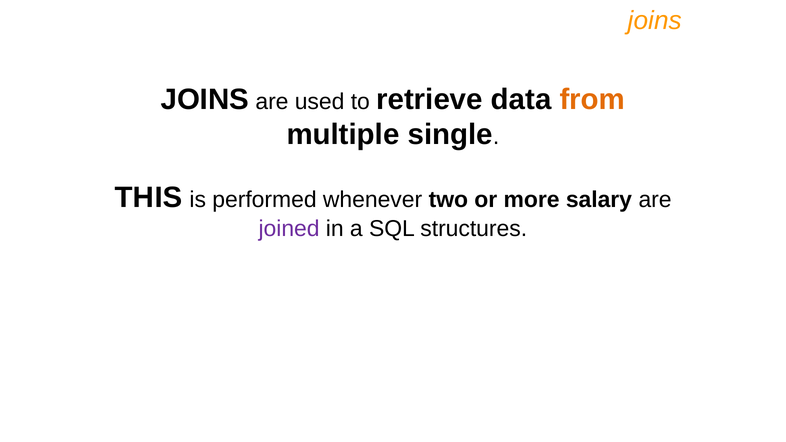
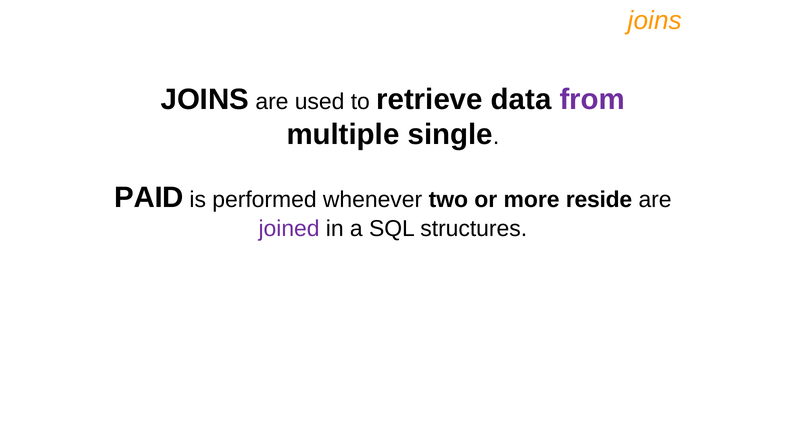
from colour: orange -> purple (592, 99)
THIS: THIS -> PAID (149, 198)
salary: salary -> reside (599, 200)
